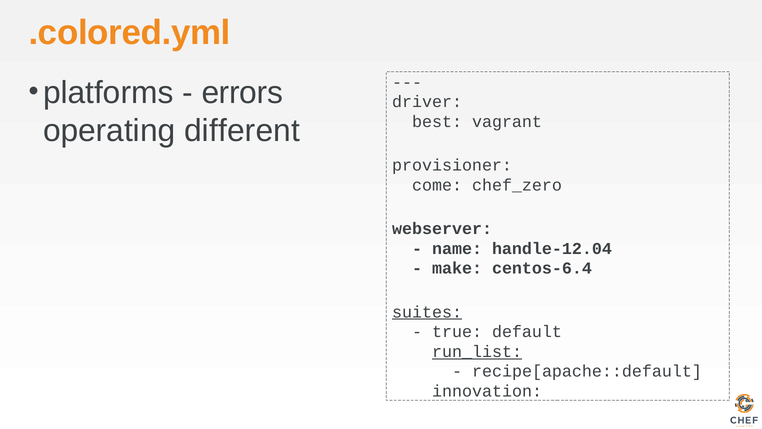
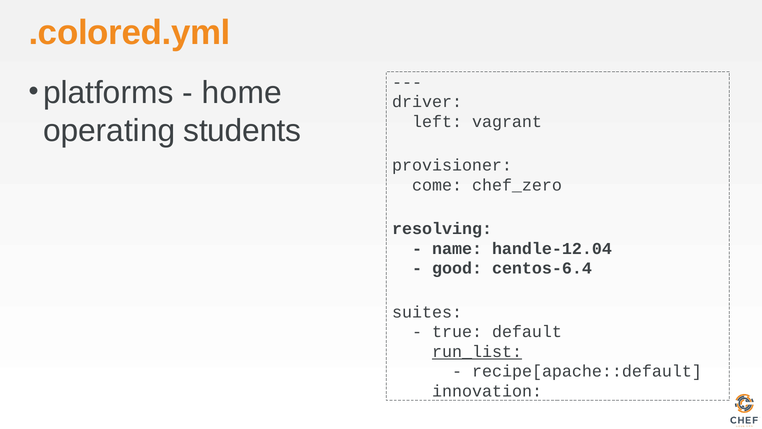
errors: errors -> home (242, 93)
best: best -> left (437, 122)
different: different -> students (242, 131)
webserver: webserver -> resolving (442, 229)
make: make -> good (457, 268)
suites underline: present -> none (427, 312)
